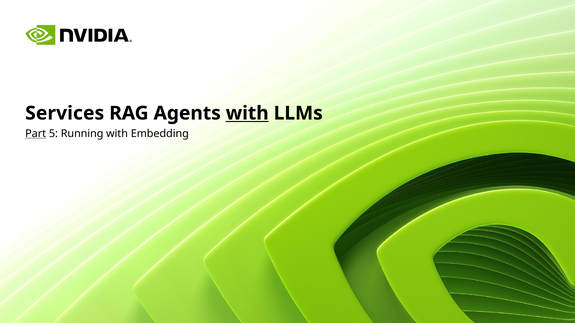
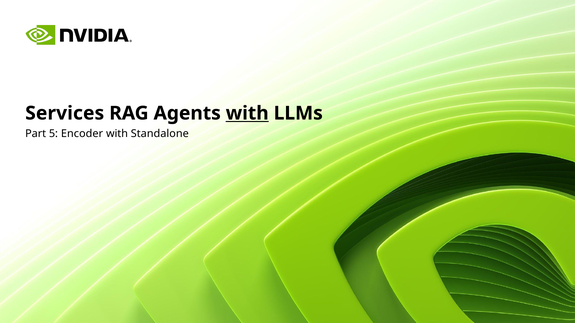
Part underline: present -> none (36, 134)
Running: Running -> Encoder (82, 134)
Embedding: Embedding -> Standalone (160, 134)
